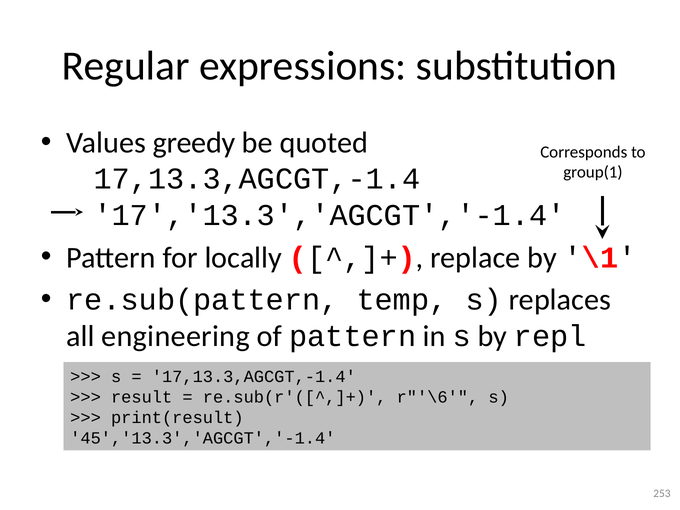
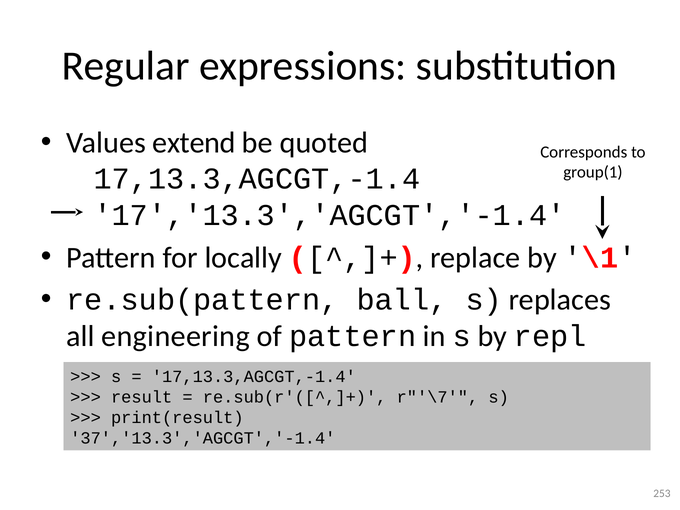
greedy: greedy -> extend (194, 143)
temp: temp -> ball (402, 300)
r"'\6: r"'\6 -> r"'\7 (437, 397)
45','13.3','AGCGT','-1.4: 45','13.3','AGCGT','-1.4 -> 37','13.3','AGCGT','-1.4 (203, 438)
